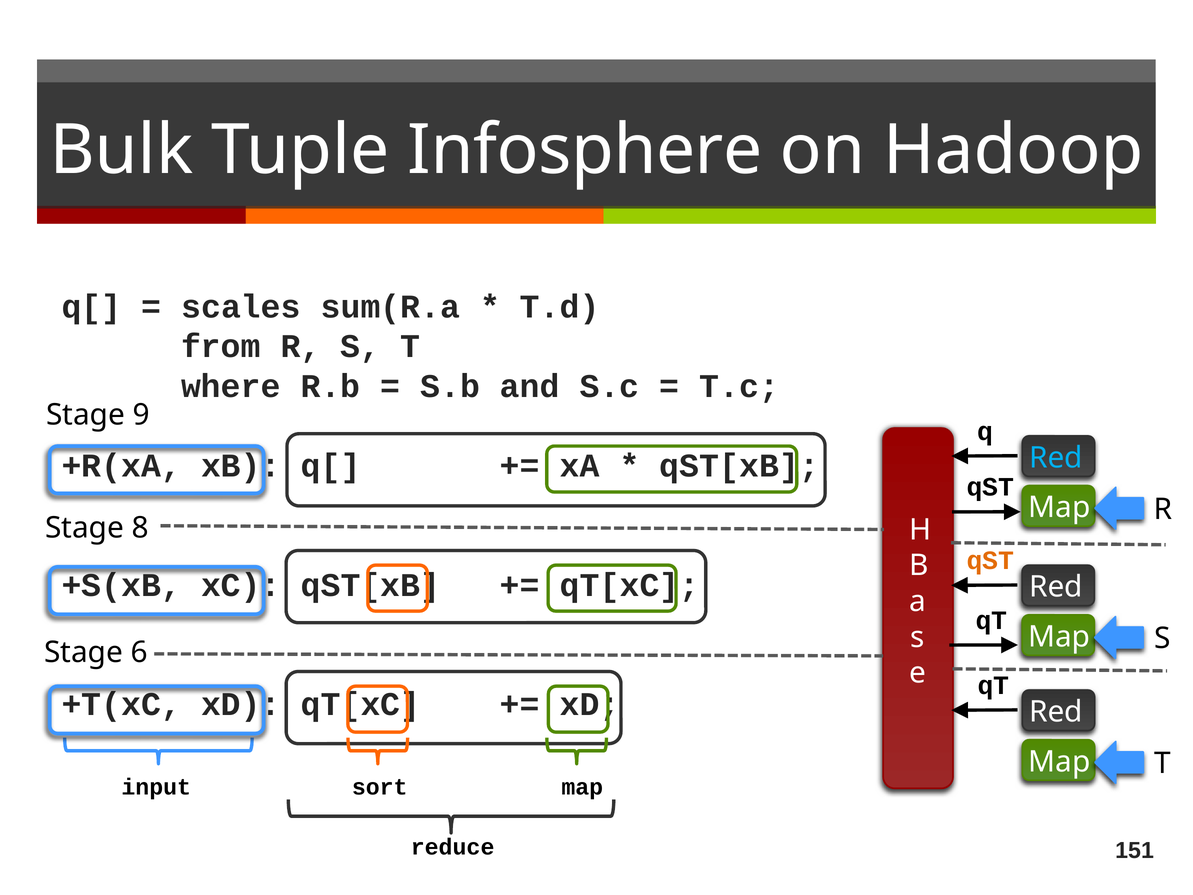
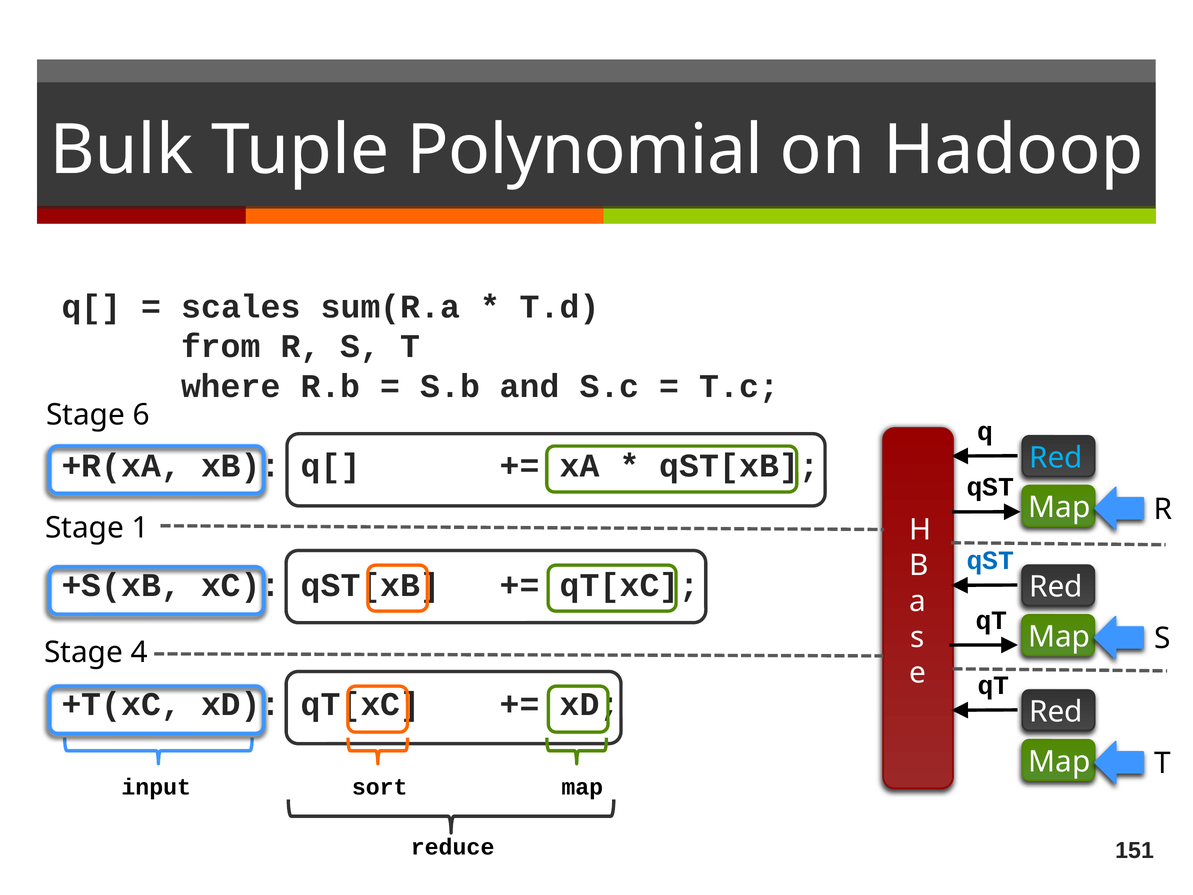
Infosphere: Infosphere -> Polynomial (585, 150)
9: 9 -> 6 (141, 415)
8: 8 -> 1 (140, 528)
qST colour: orange -> blue (990, 560)
6: 6 -> 4 (139, 652)
